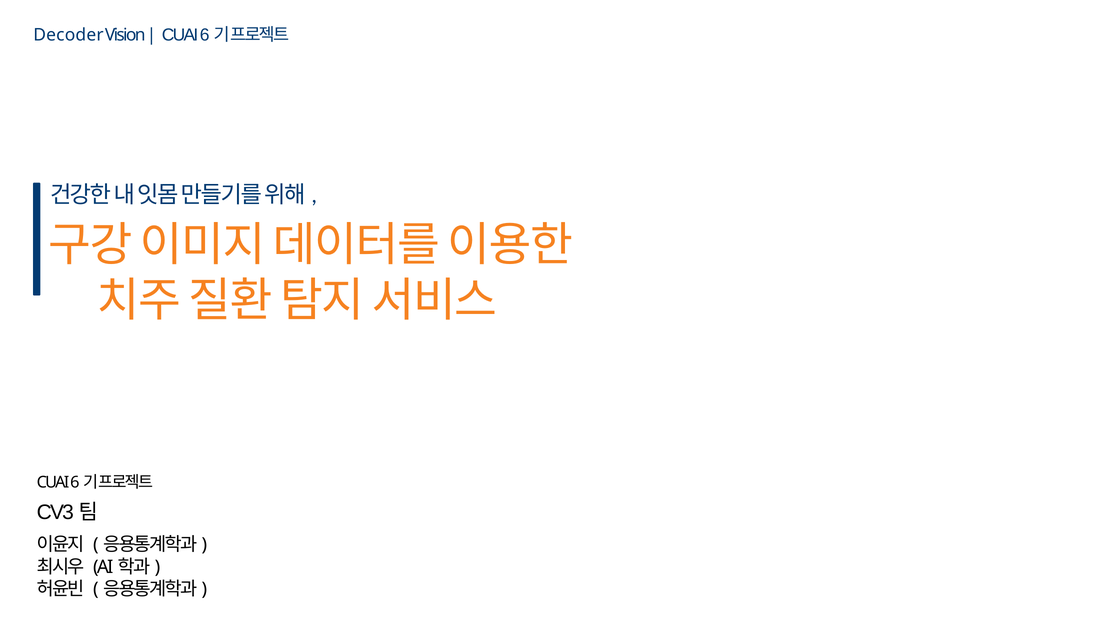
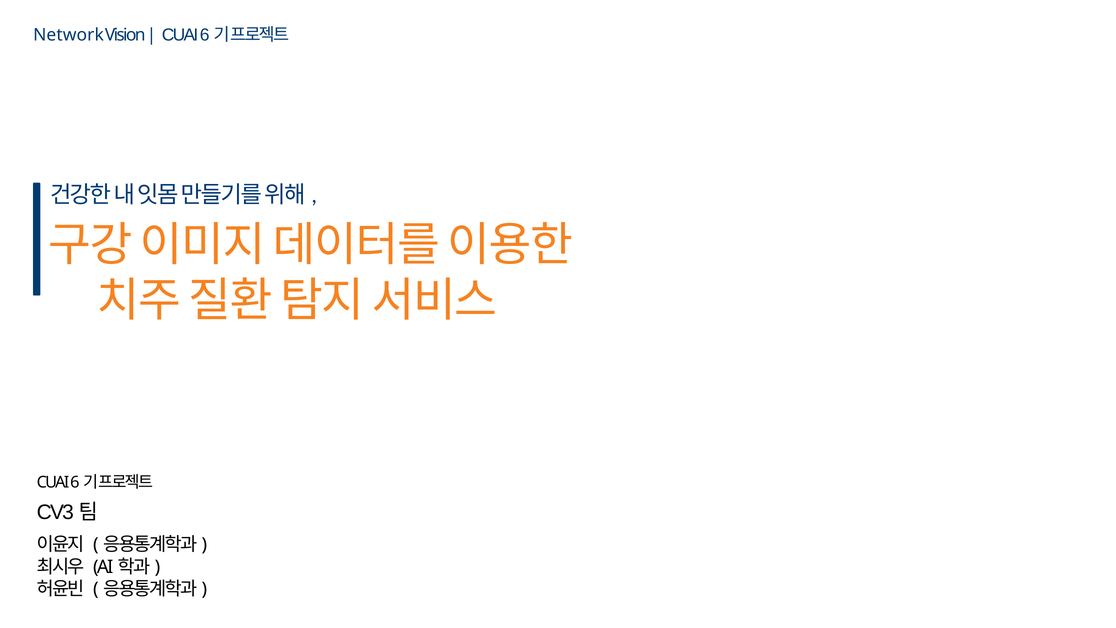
Decoder: Decoder -> Network (68, 35)
